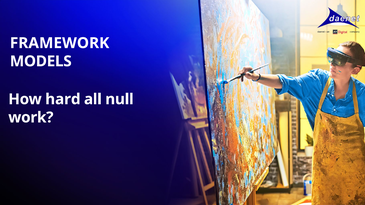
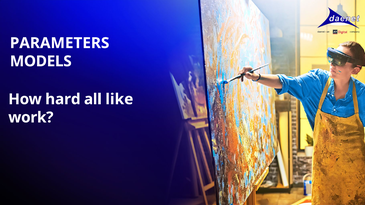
FRAMEWORK: FRAMEWORK -> PARAMETERS (60, 43)
null: null -> like (119, 99)
